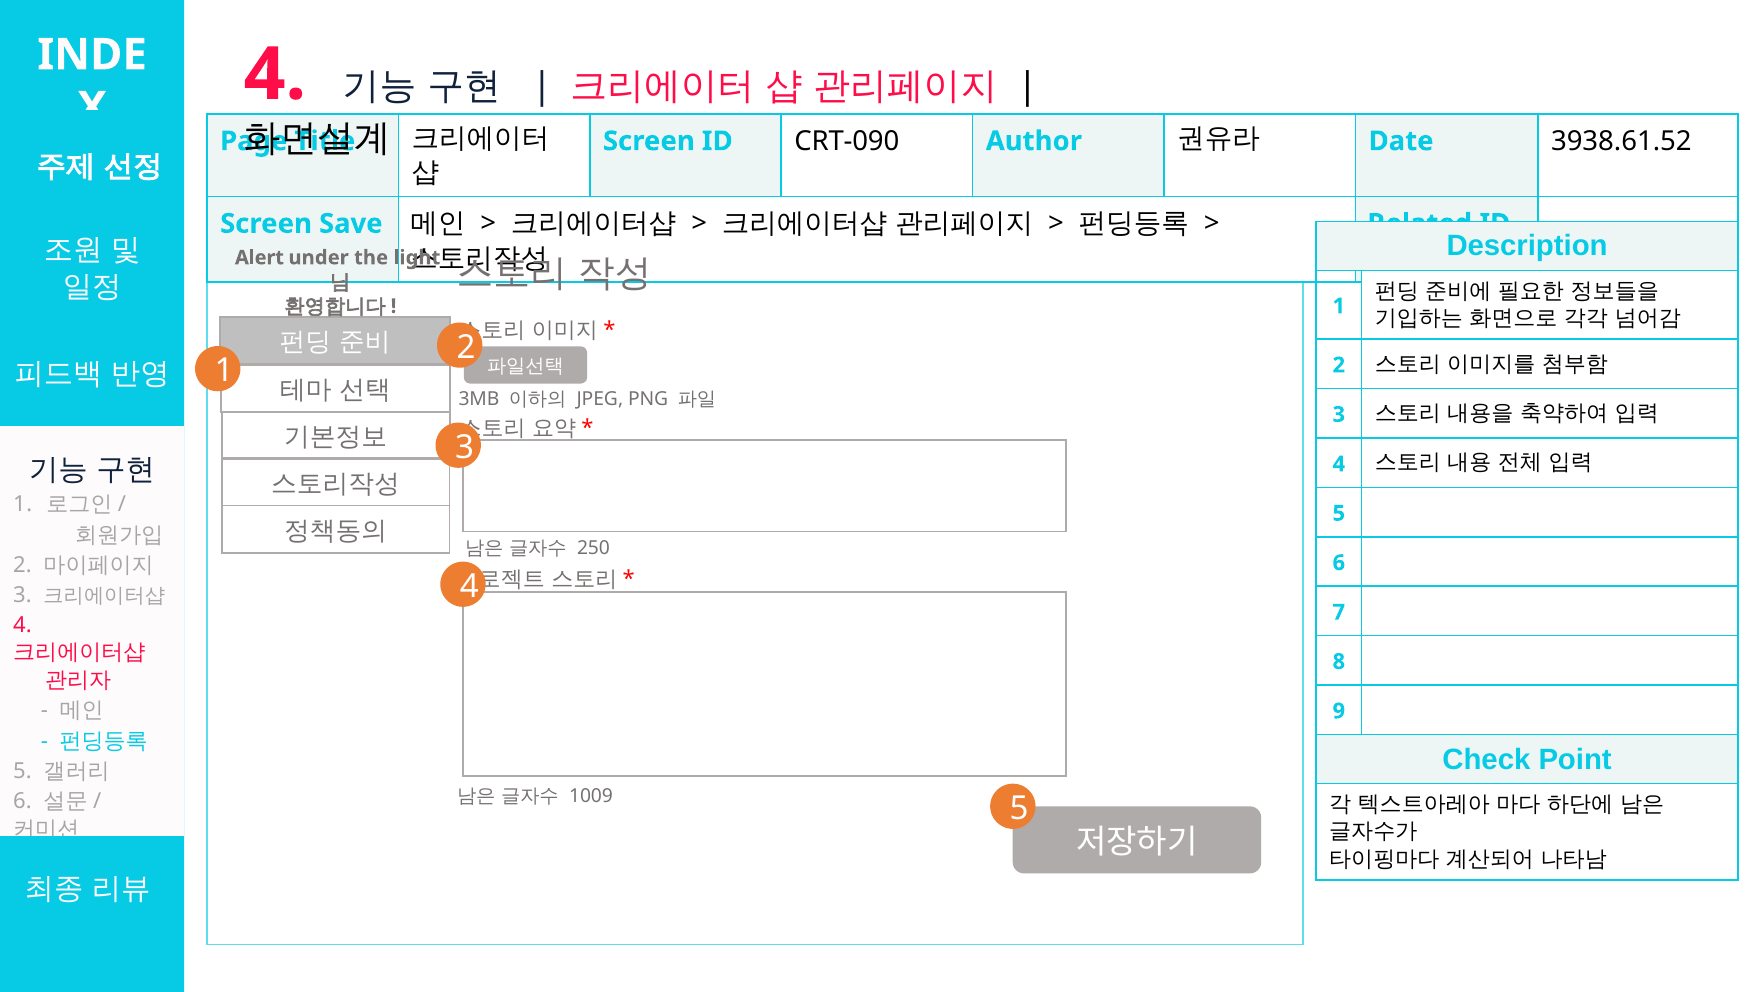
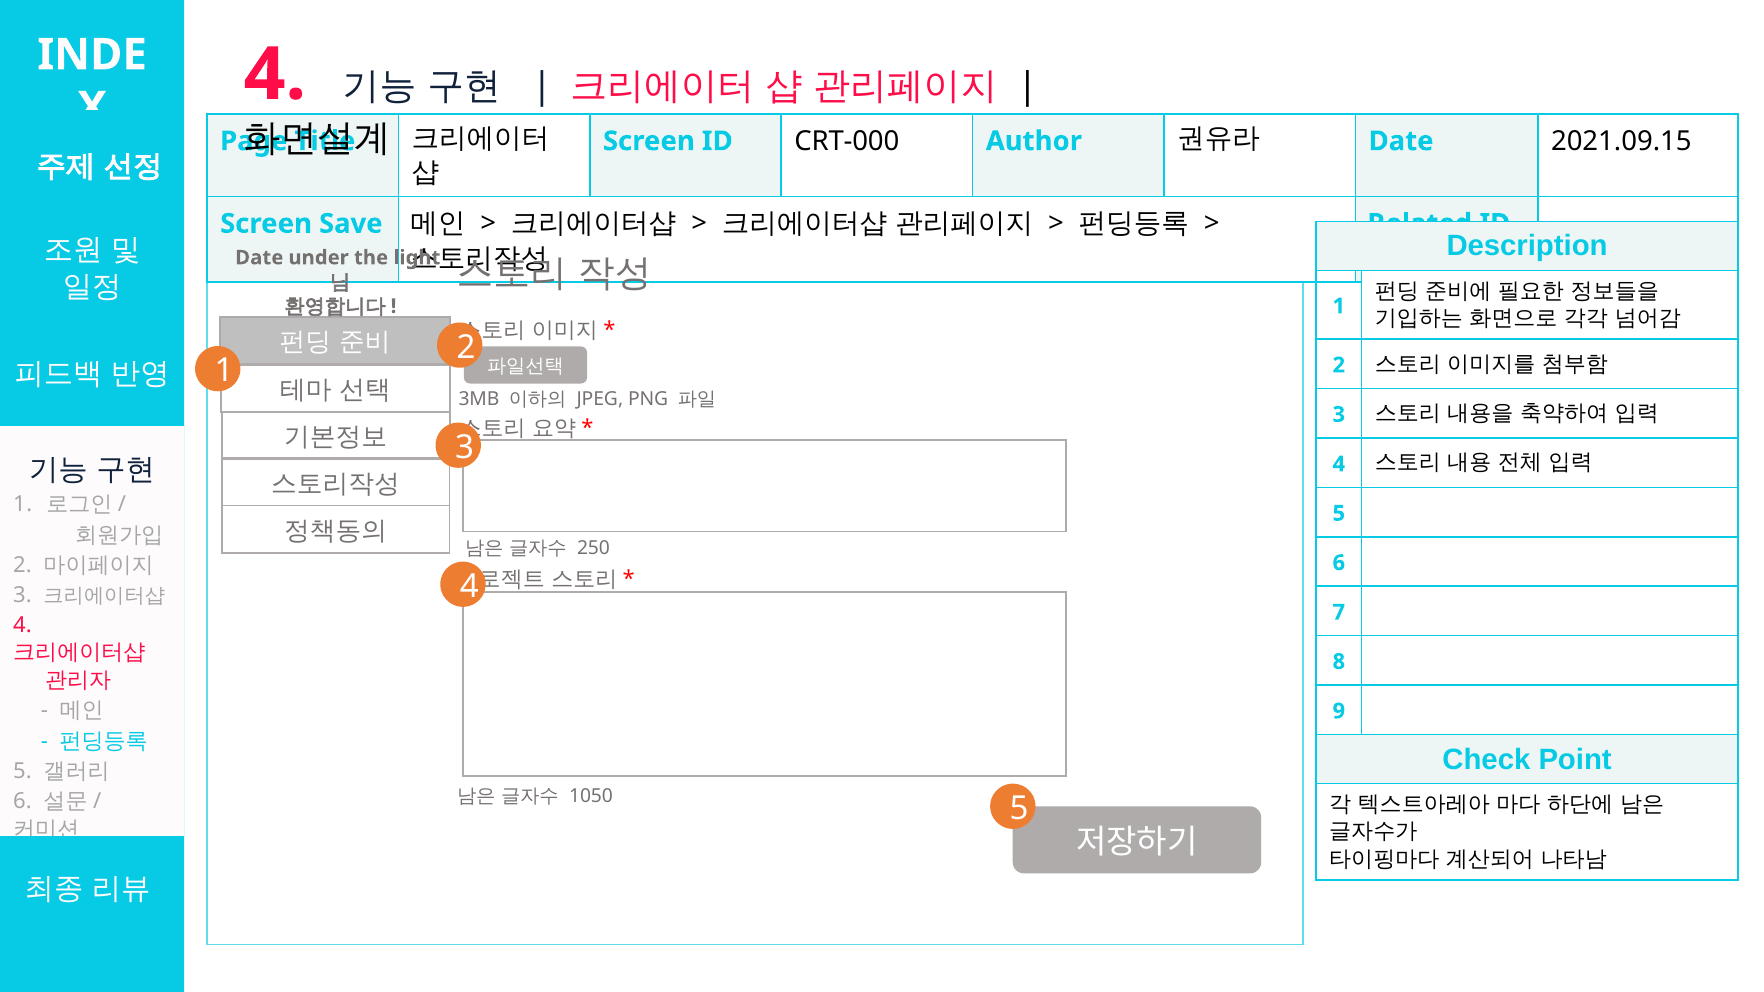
CRT-090: CRT-090 -> CRT-000 (847, 141)
3938.61.52: 3938.61.52 -> 2021.09.15 (1621, 141)
Alert: Alert -> Date (259, 258)
1009: 1009 -> 1050 (591, 796)
